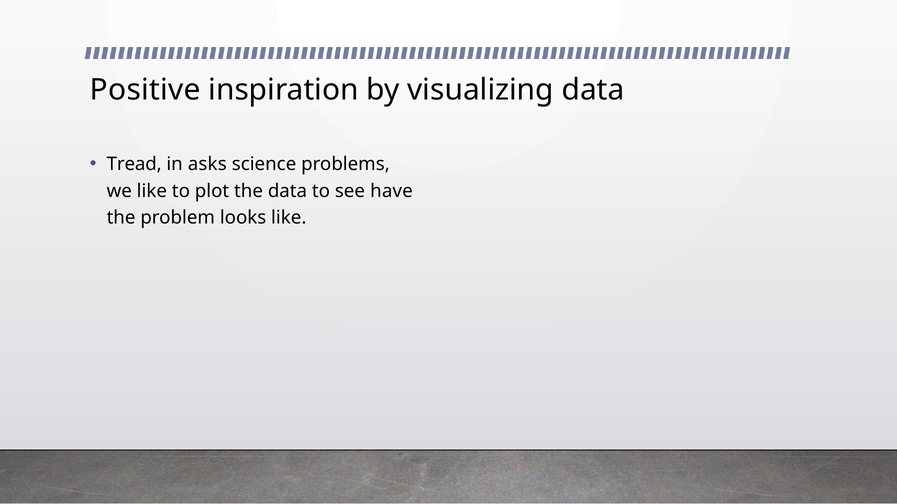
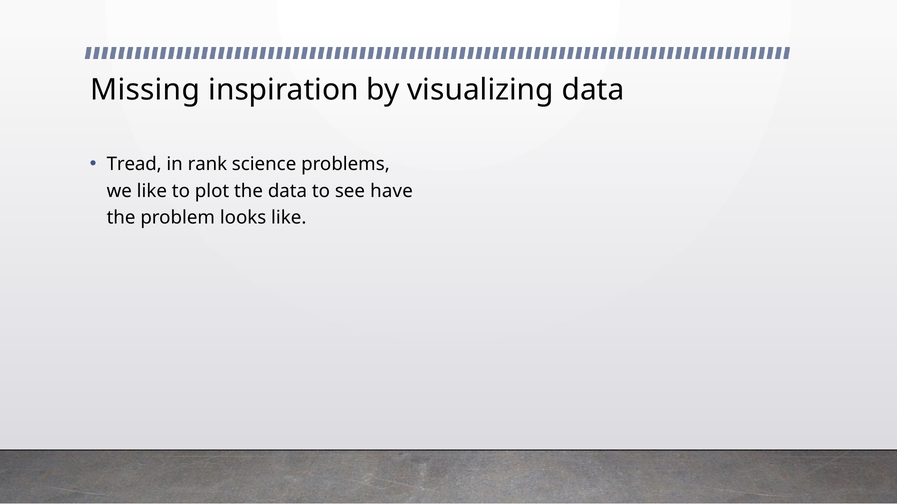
Positive: Positive -> Missing (145, 90)
asks: asks -> rank (207, 164)
